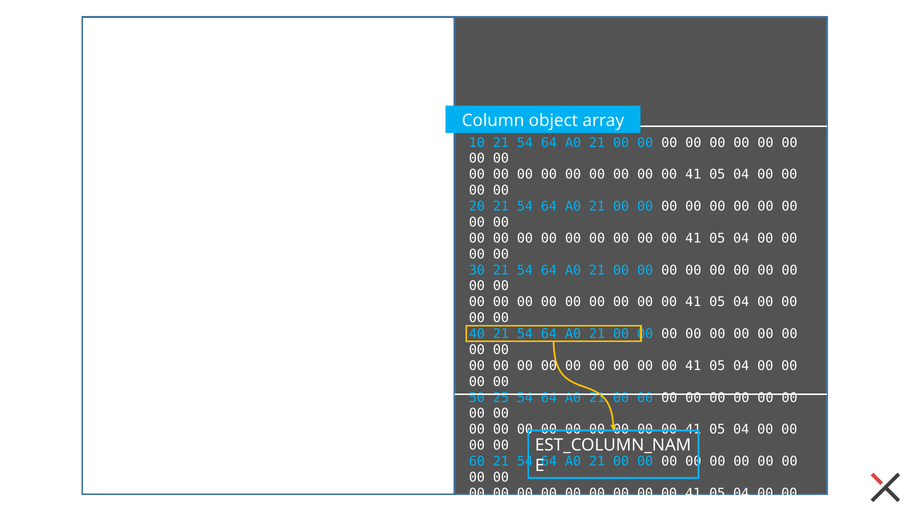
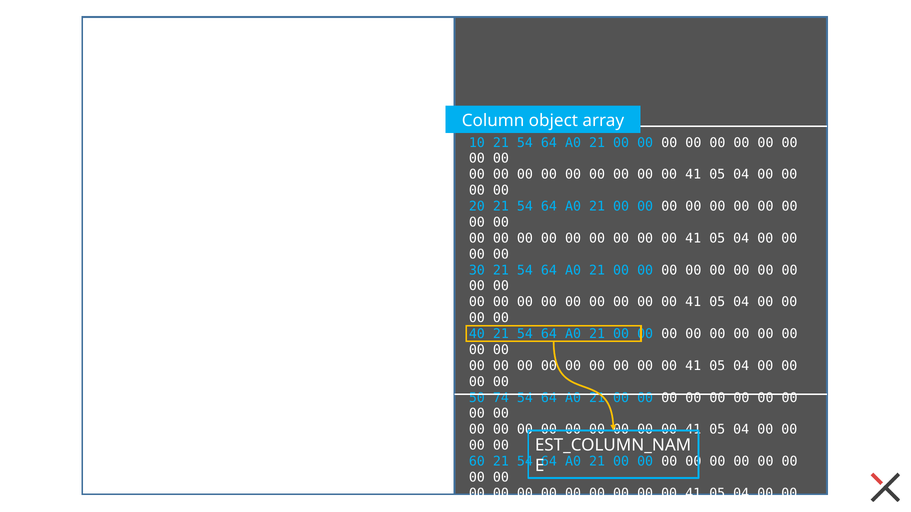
25: 25 -> 74 (501, 398)
